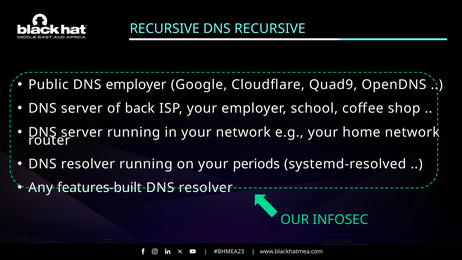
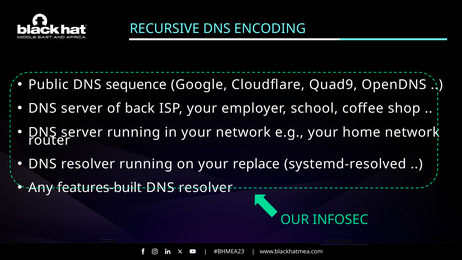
DNS RECURSIVE: RECURSIVE -> ENCODING (270, 29)
DNS employer: employer -> sequence (136, 85)
periods: periods -> replace (256, 164)
